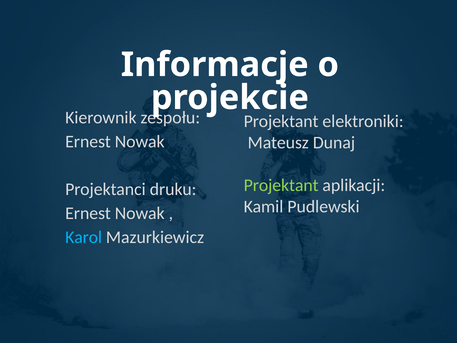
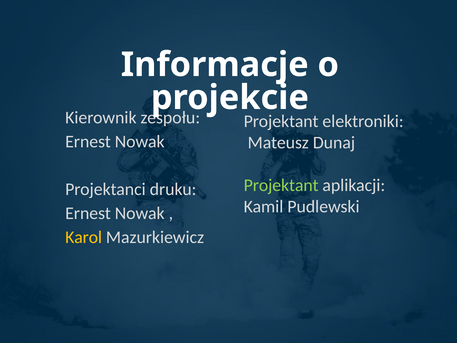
Karol colour: light blue -> yellow (84, 237)
